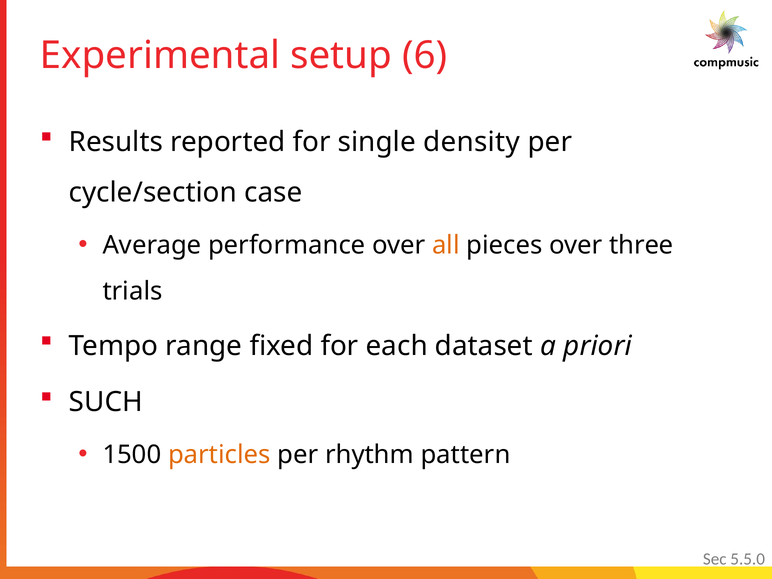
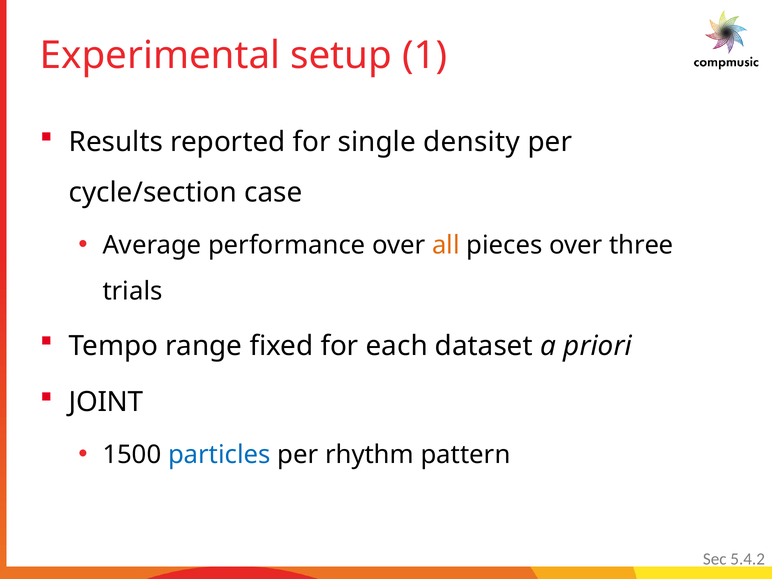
6: 6 -> 1 (425, 55)
SUCH: SUCH -> JOINT (106, 402)
particles colour: orange -> blue (219, 455)
5.5.0: 5.5.0 -> 5.4.2 (748, 559)
